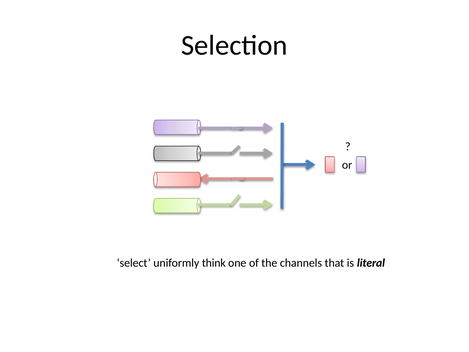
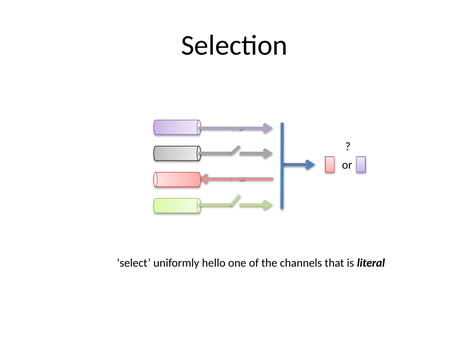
think: think -> hello (214, 263)
